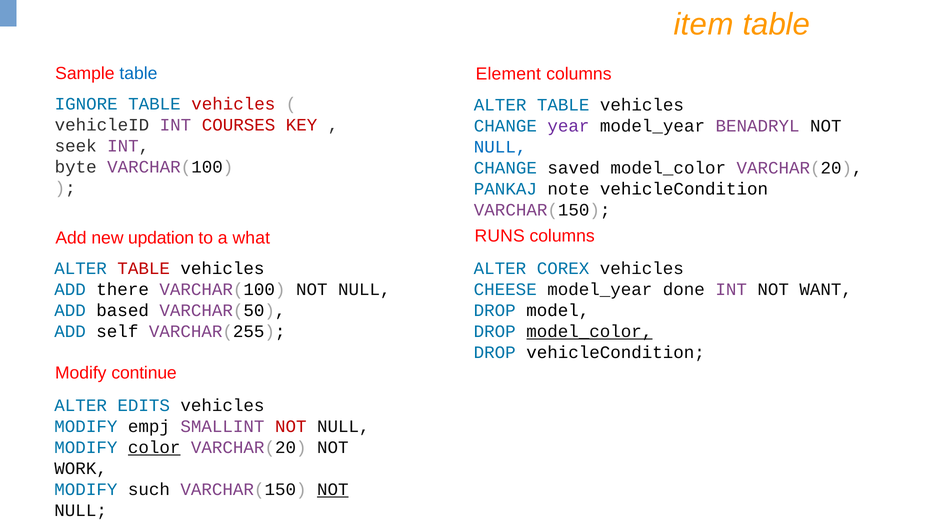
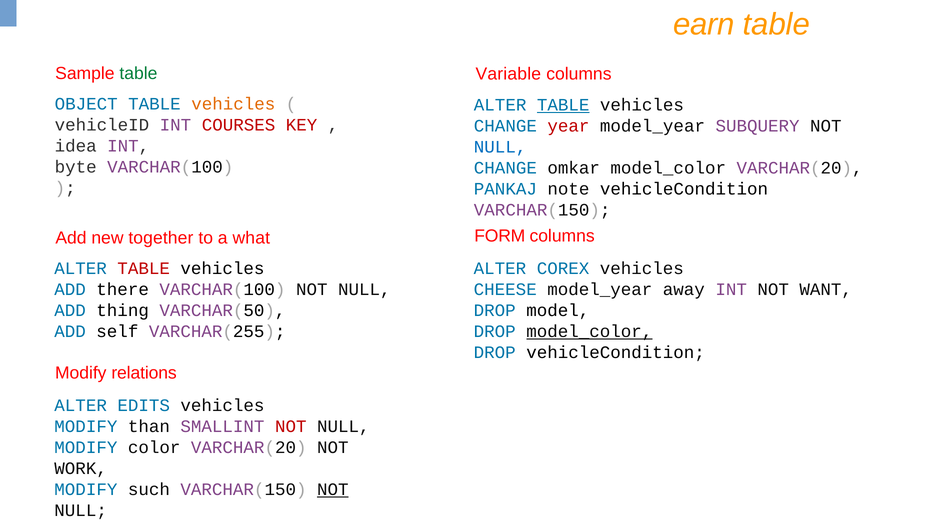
item: item -> earn (704, 24)
table colour: blue -> green (138, 74)
Element: Element -> Variable (508, 74)
IGNORE: IGNORE -> OBJECT (86, 104)
vehicles colour: red -> orange (233, 104)
TABLE underline: none -> present (563, 105)
year colour: purple -> red (568, 126)
BENADRYL: BENADRYL -> SUBQUERY (758, 126)
seek: seek -> idea (76, 146)
saved: saved -> omkar (574, 168)
RUNS: RUNS -> FORM (500, 236)
updation: updation -> together (161, 238)
done: done -> away (684, 290)
based: based -> thing (123, 311)
continue: continue -> relations (144, 373)
empj: empj -> than (149, 427)
color underline: present -> none (154, 448)
